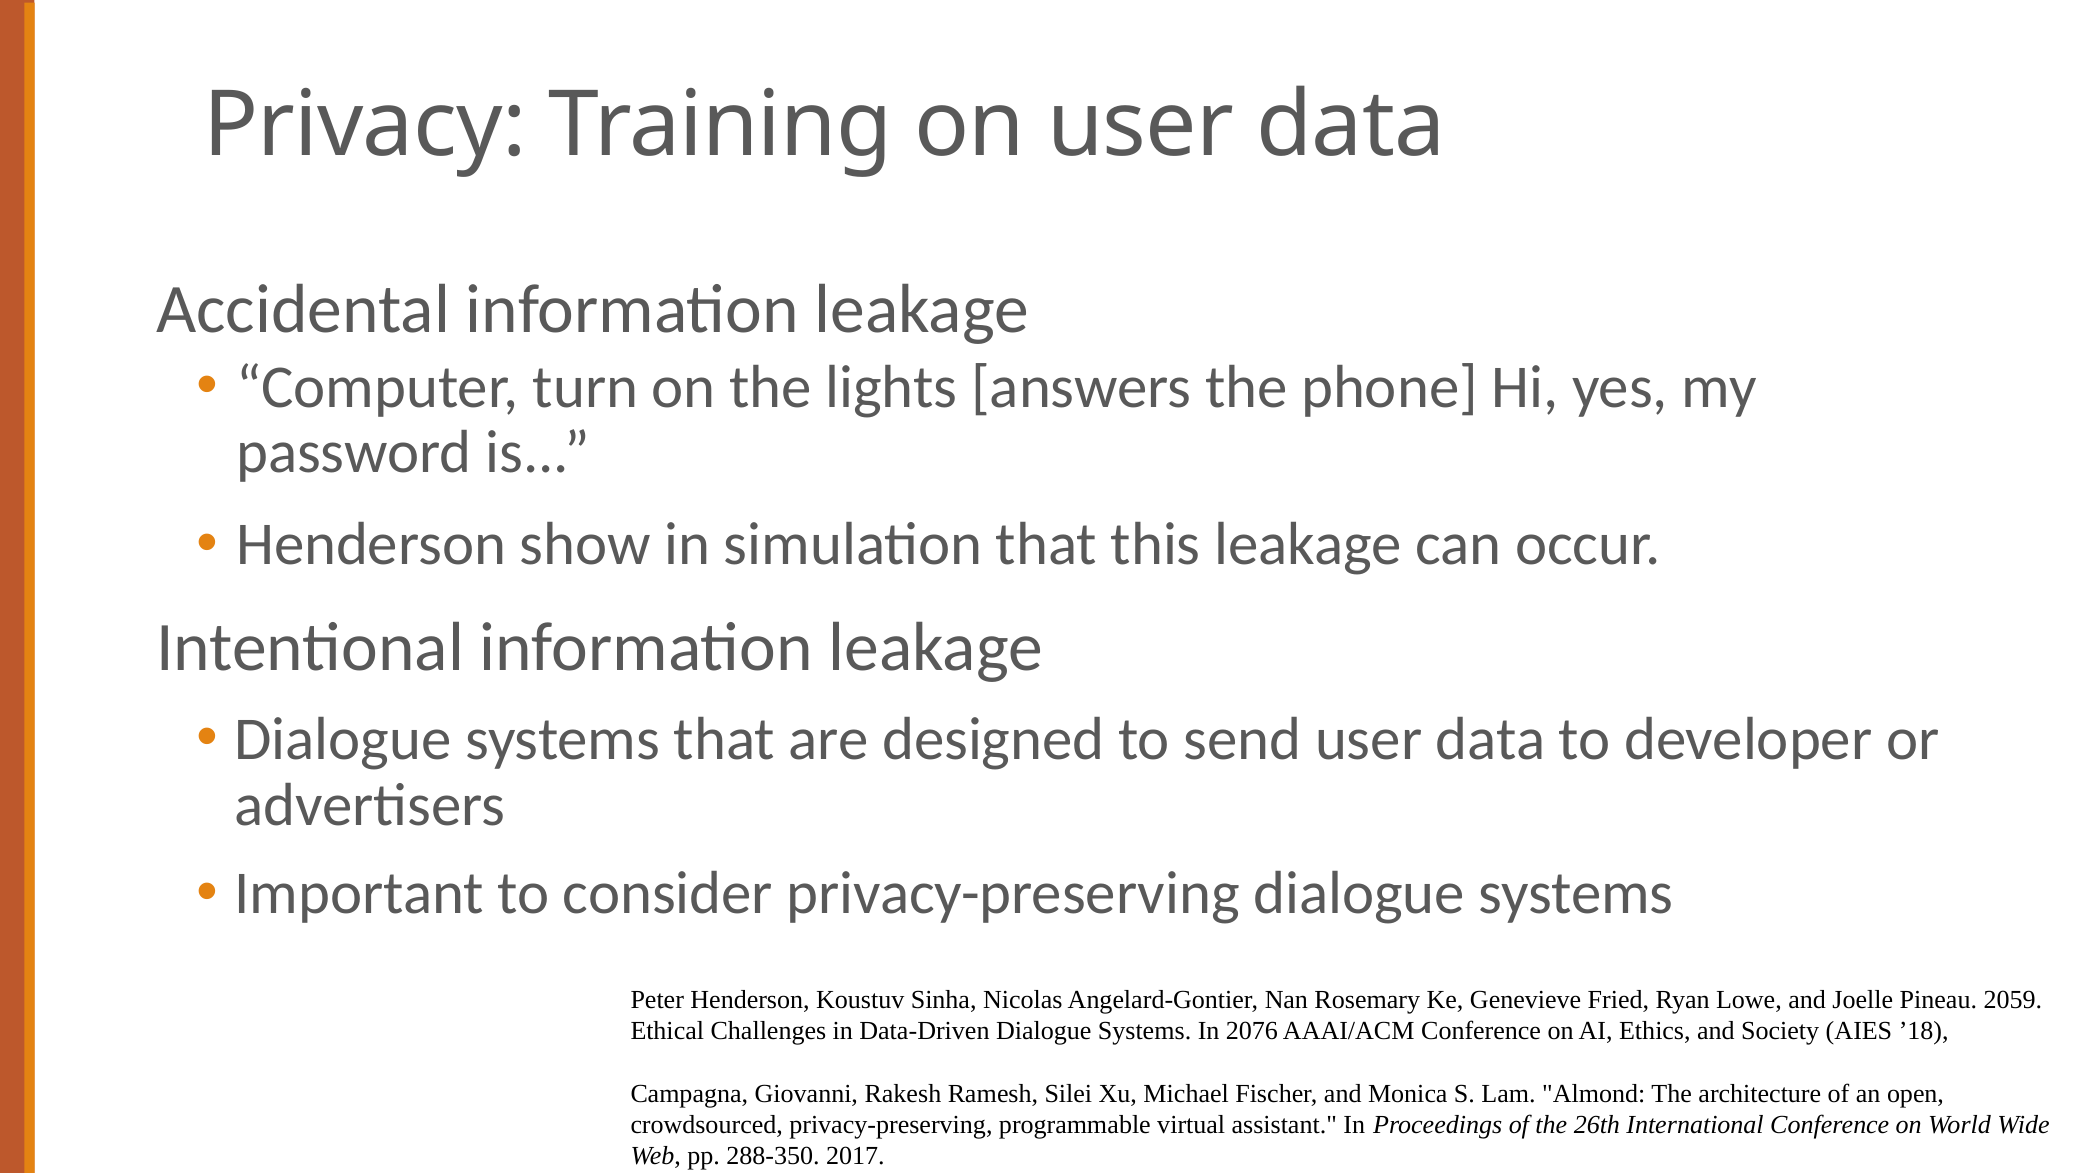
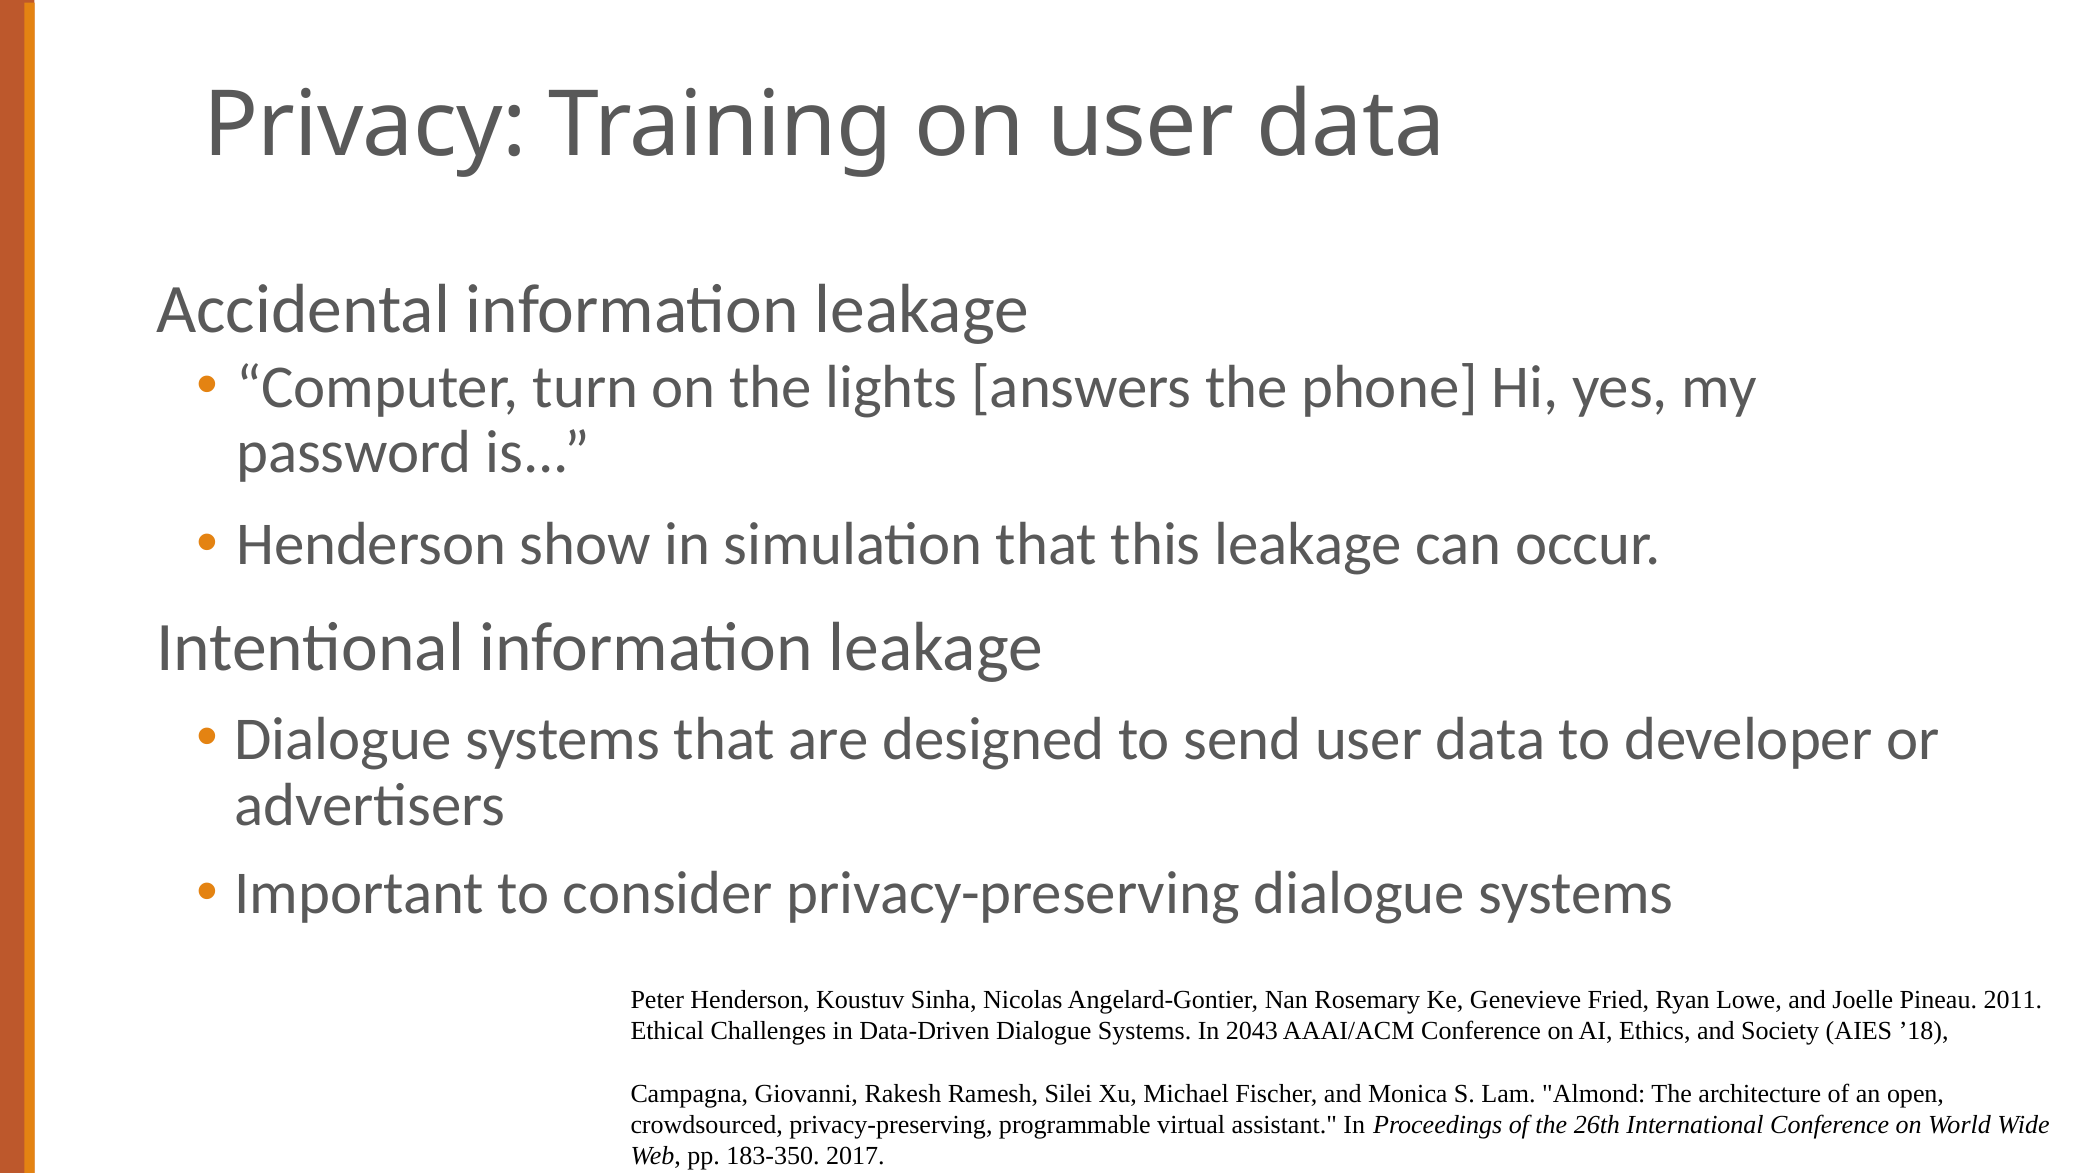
2059: 2059 -> 2011 (2013, 1000)
2076: 2076 -> 2043 (1252, 1032)
288-350: 288-350 -> 183-350 (773, 1157)
